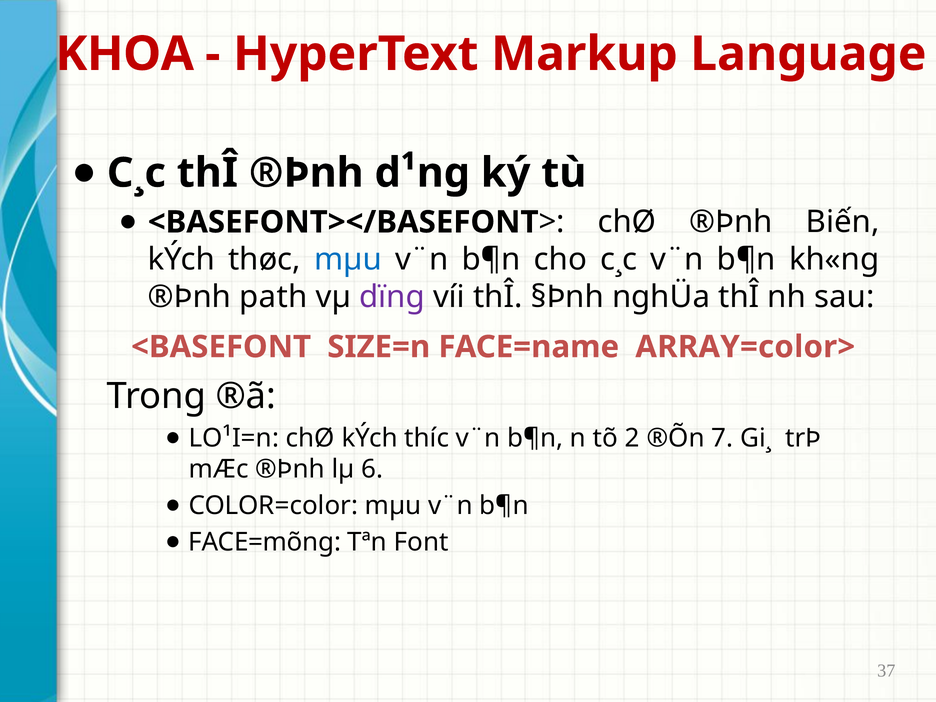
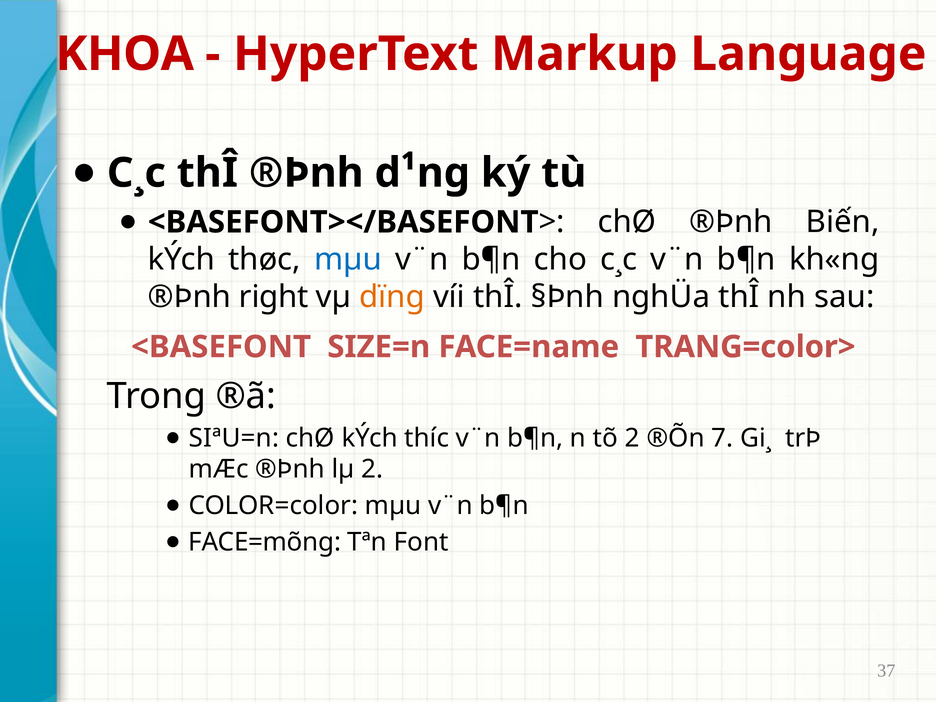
path: path -> right (274, 297)
dïng colour: purple -> orange (392, 297)
ARRAY=color>: ARRAY=color> -> TRANG=color> (745, 347)
LO¹I=n: LO¹I=n -> SIªU=n (234, 438)
lµ 6: 6 -> 2 (372, 469)
